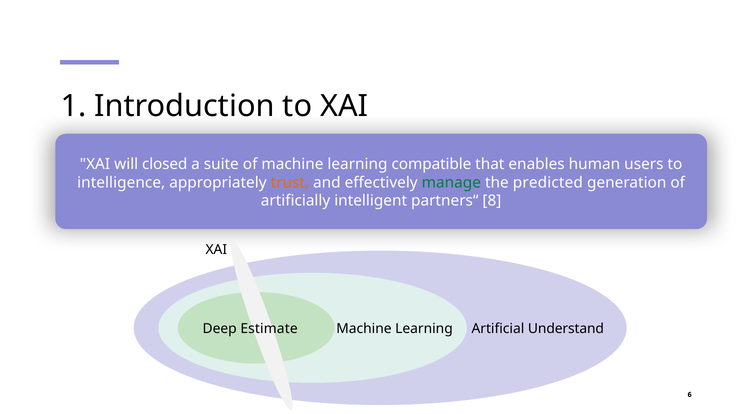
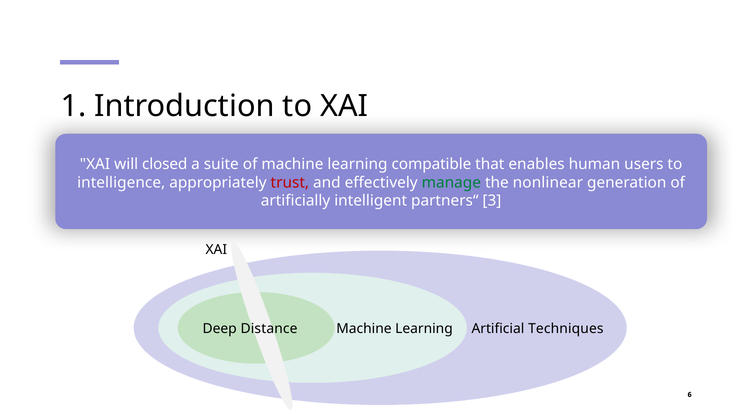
trust colour: orange -> red (290, 183)
predicted: predicted -> nonlinear (548, 183)
8: 8 -> 3 (492, 201)
Estimate: Estimate -> Distance (269, 329)
Understand: Understand -> Techniques (566, 329)
